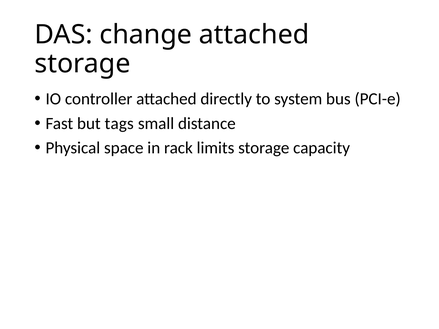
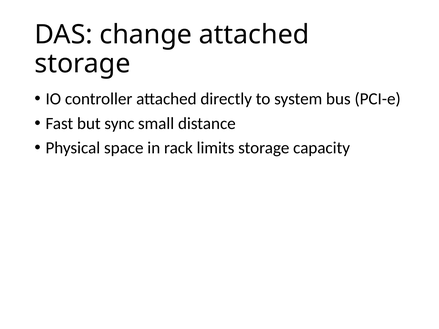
tags: tags -> sync (119, 124)
